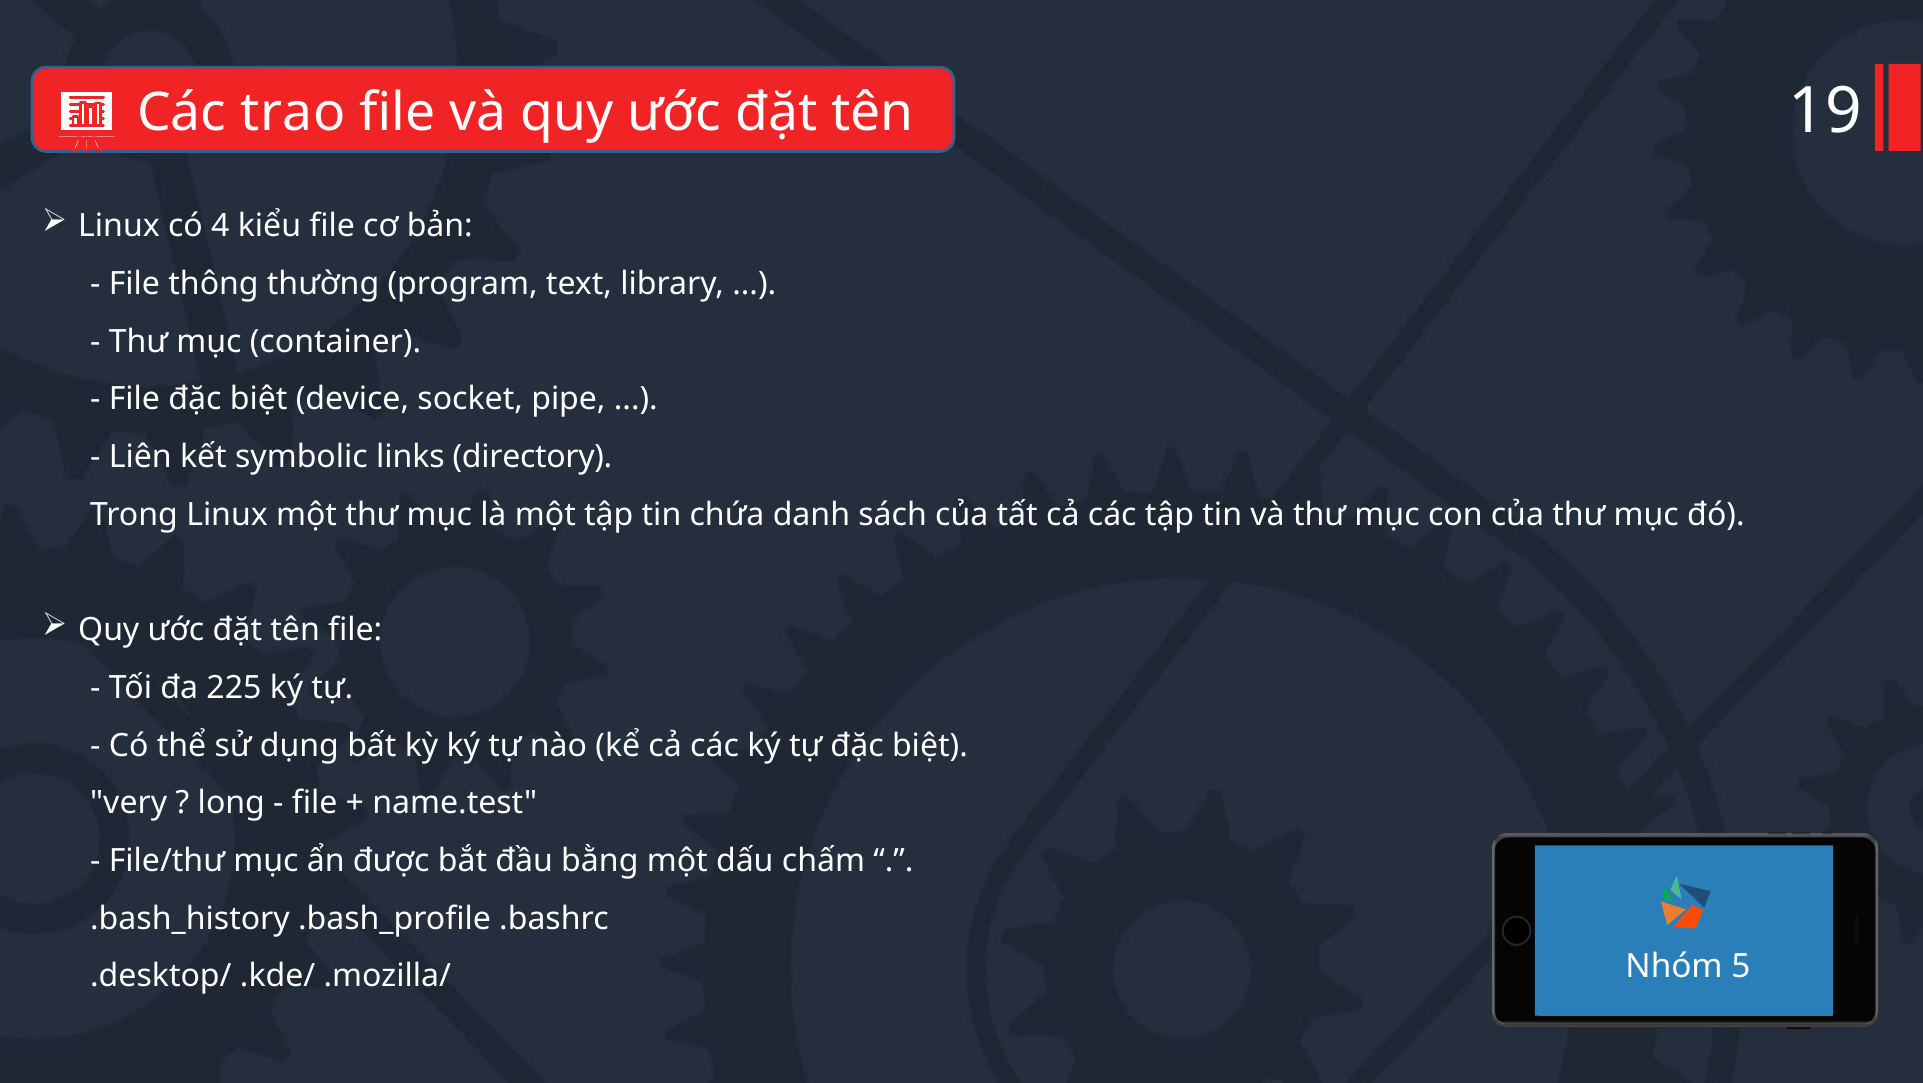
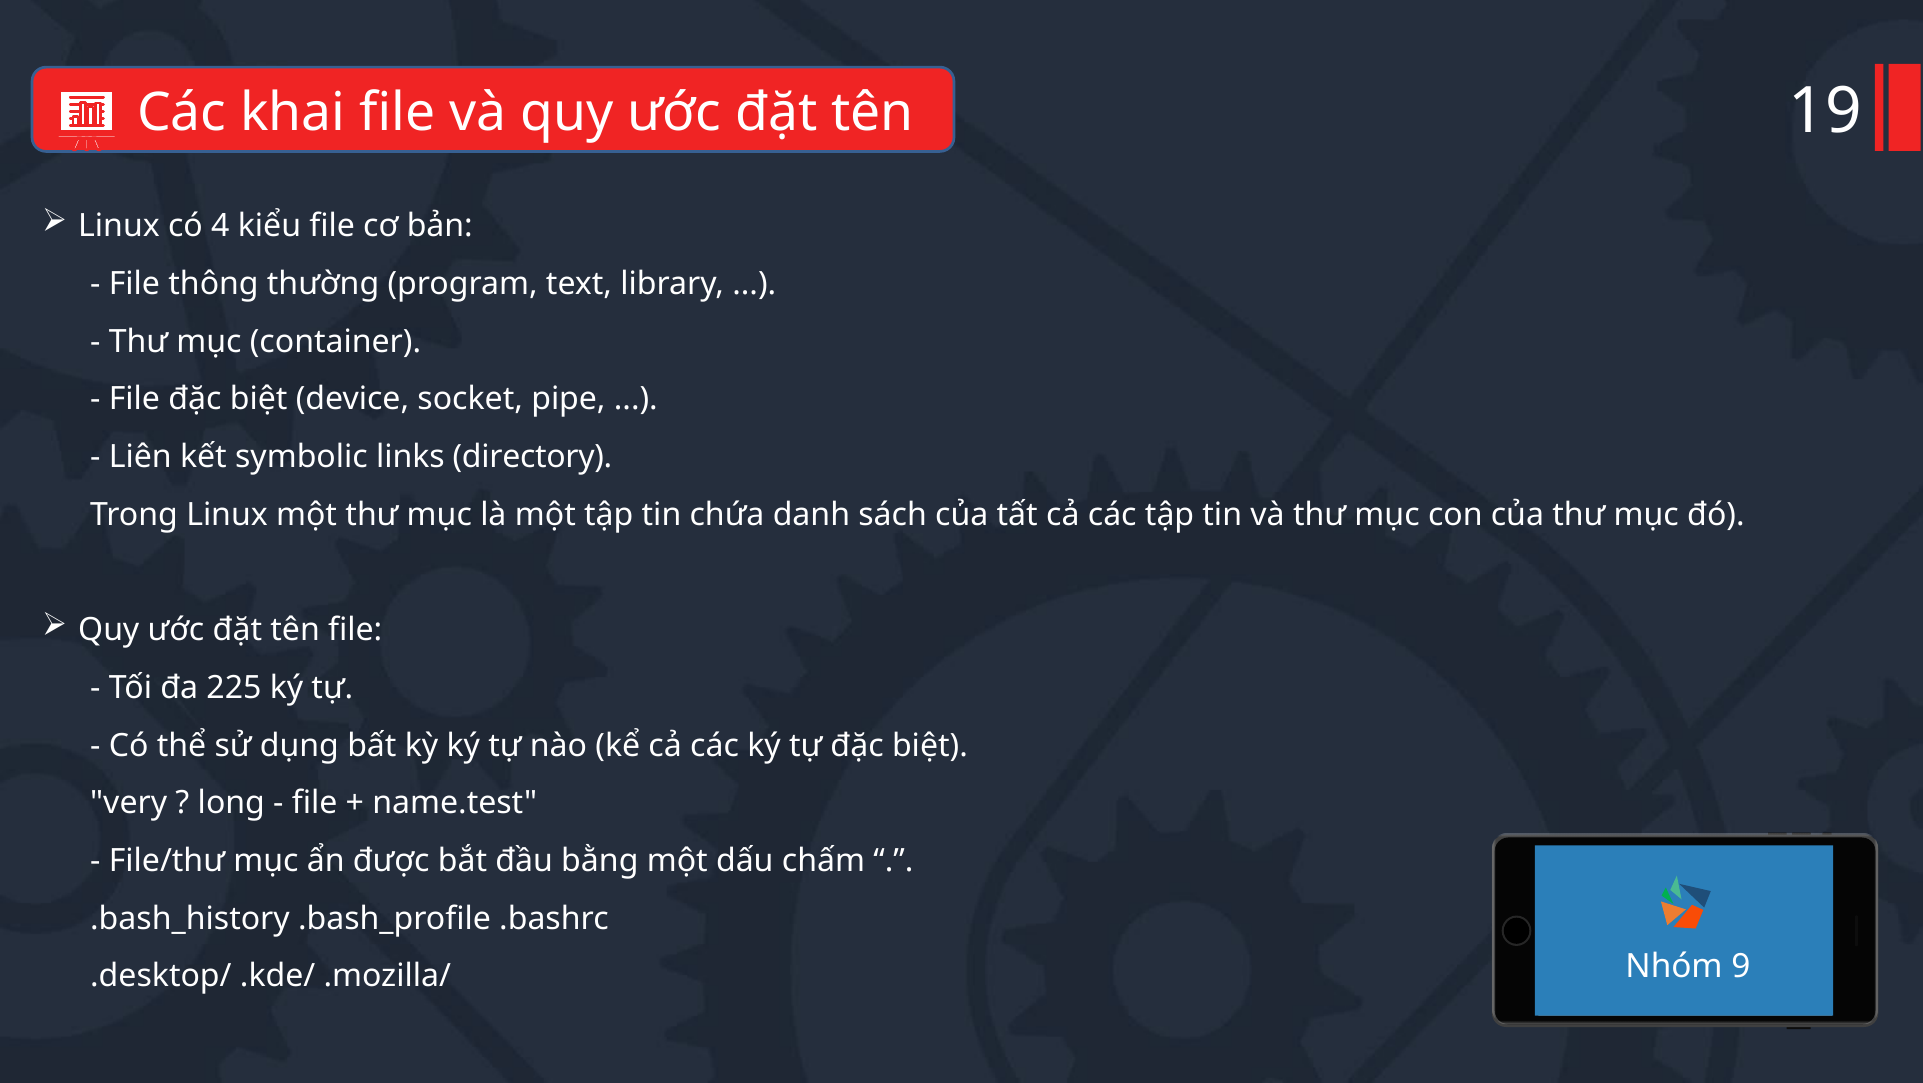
trao: trao -> khai (293, 113)
5: 5 -> 9 (1741, 967)
